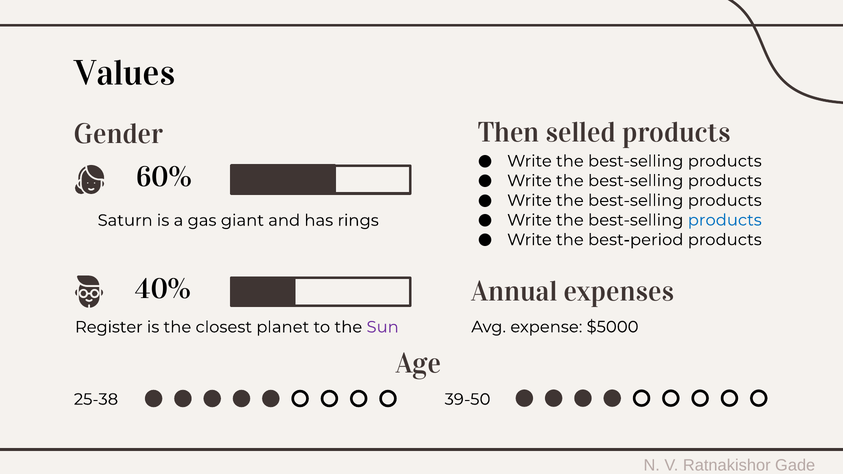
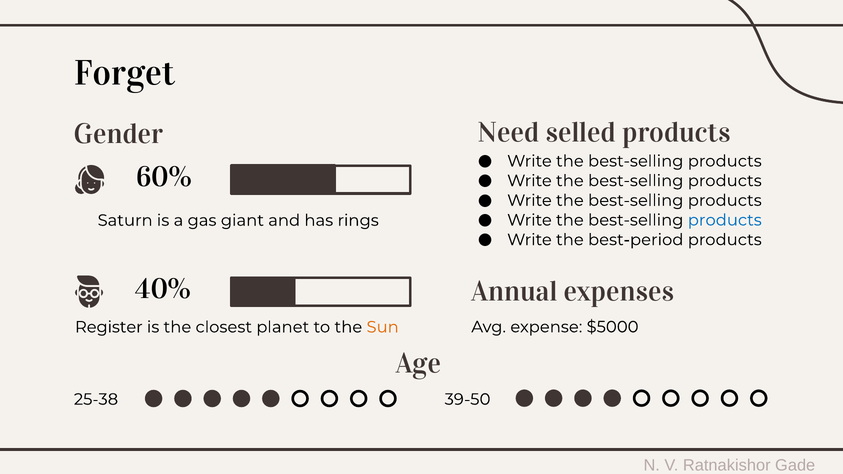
Values: Values -> Forget (125, 73)
Then: Then -> Need (508, 133)
Sun colour: purple -> orange (383, 327)
